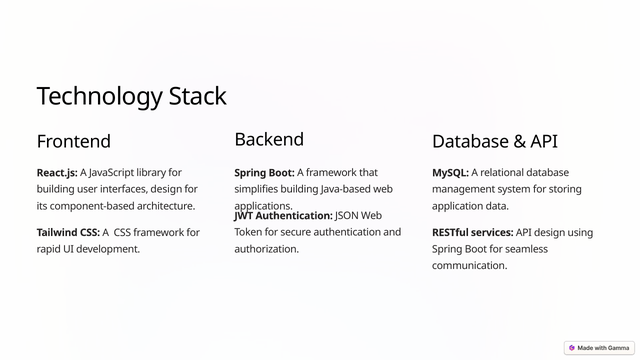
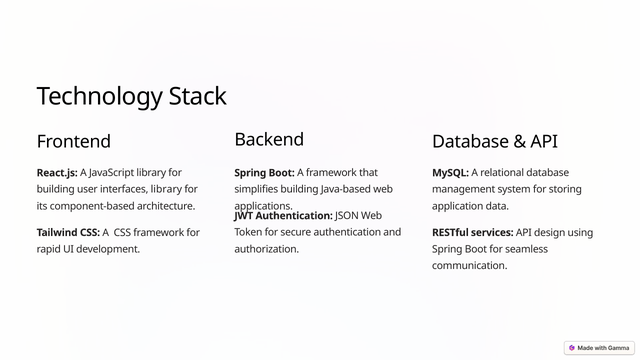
interfaces design: design -> library (166, 190)
